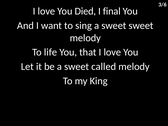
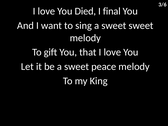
life: life -> gift (51, 52)
called: called -> peace (104, 67)
